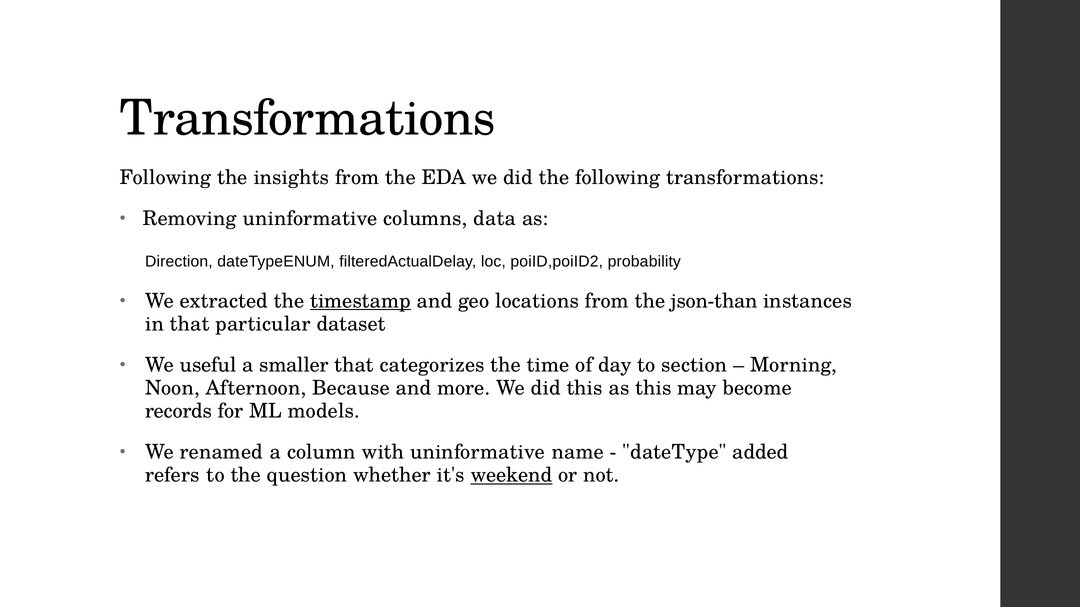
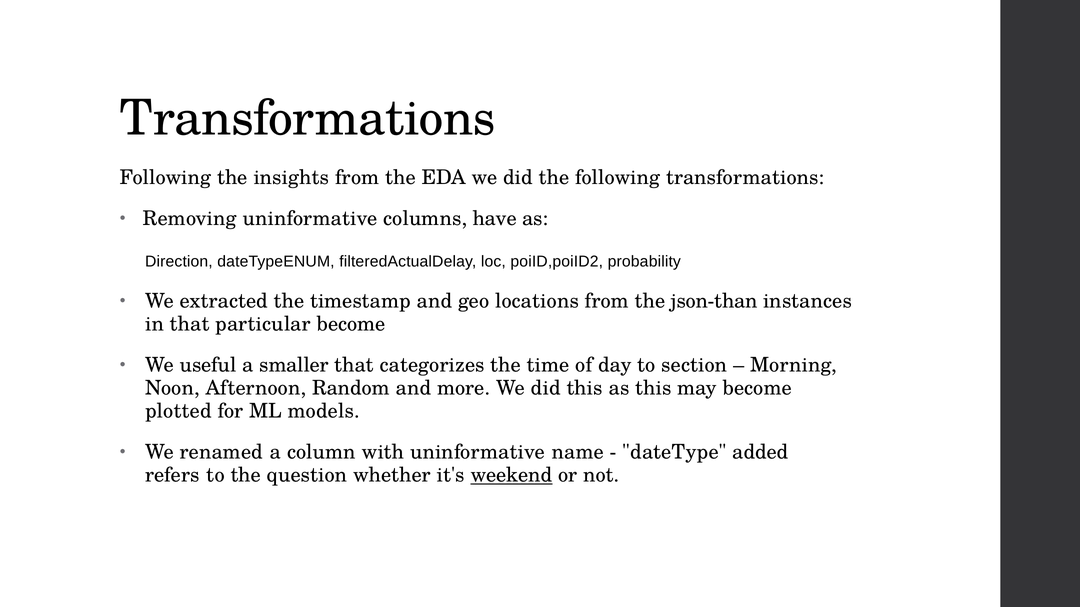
data: data -> have (495, 219)
timestamp underline: present -> none (360, 301)
particular dataset: dataset -> become (351, 324)
Because: Because -> Random (351, 388)
records: records -> plotted (178, 412)
